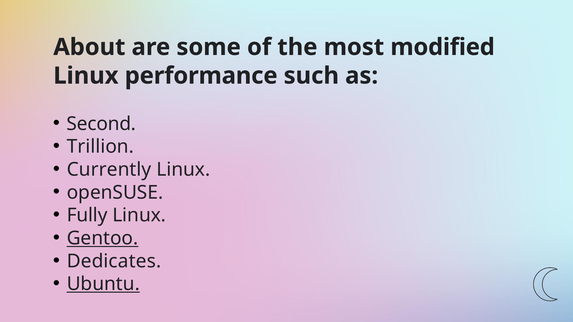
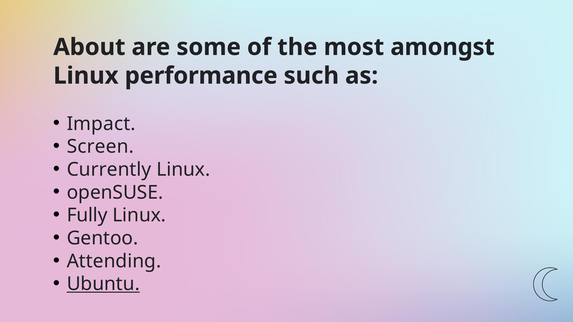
modified: modified -> amongst (443, 47)
Second: Second -> Impact (101, 124)
Trillion: Trillion -> Screen (100, 147)
Gentoo underline: present -> none (102, 238)
Dedicates: Dedicates -> Attending (114, 261)
